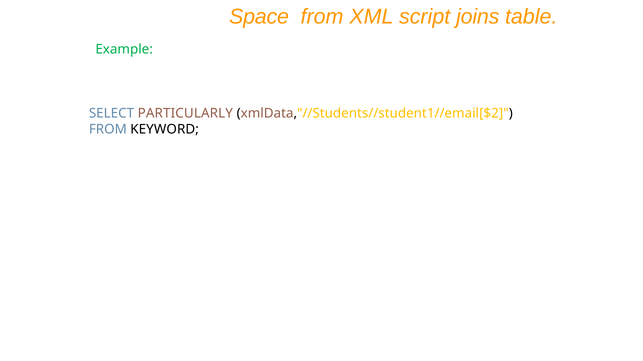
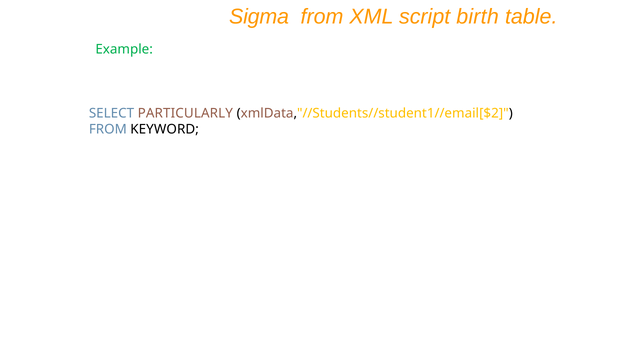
Space: Space -> Sigma (259, 17)
joins: joins -> birth (478, 17)
